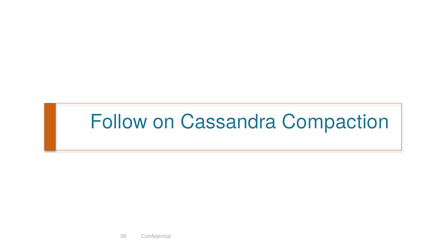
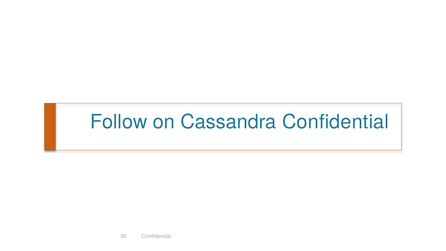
Cassandra Compaction: Compaction -> Confidential (335, 122)
